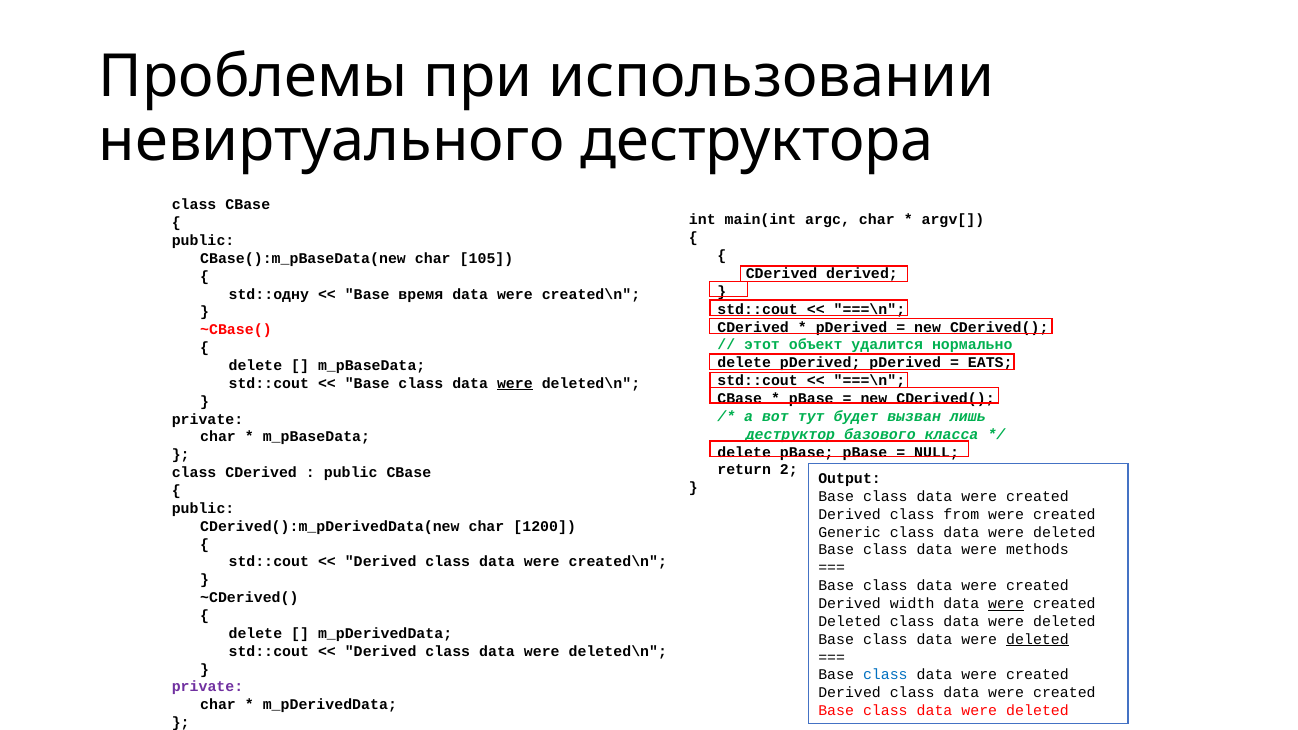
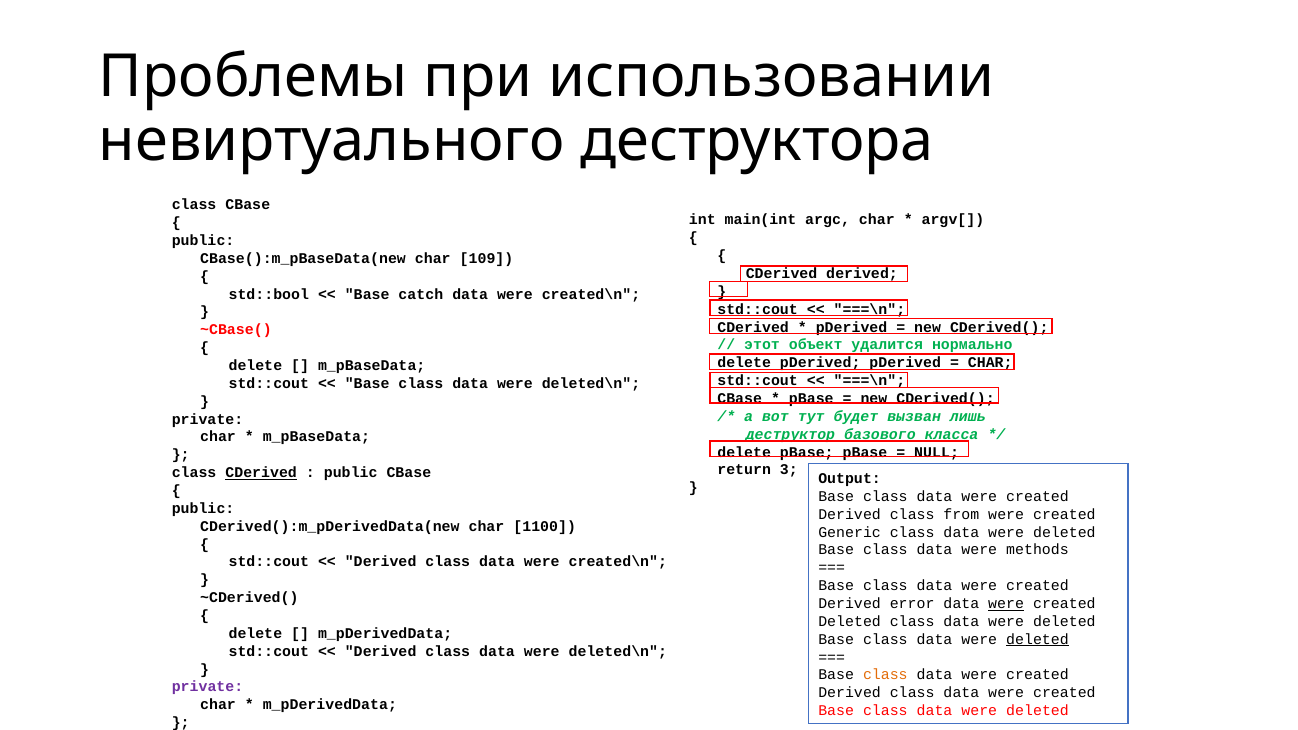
105: 105 -> 109 (487, 258)
std::одну: std::одну -> std::bool (269, 294)
время: время -> catch (421, 294)
EATS: EATS -> CHAR (990, 363)
were underline: present -> none (515, 383)
2: 2 -> 3 (789, 470)
CDerived underline: none -> present (261, 473)
1200: 1200 -> 1100 (545, 526)
width: width -> error (912, 604)
class colour: blue -> orange (885, 675)
